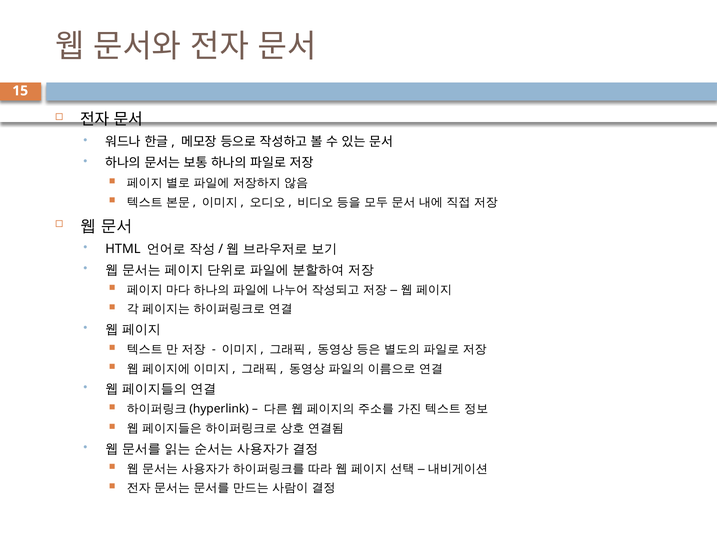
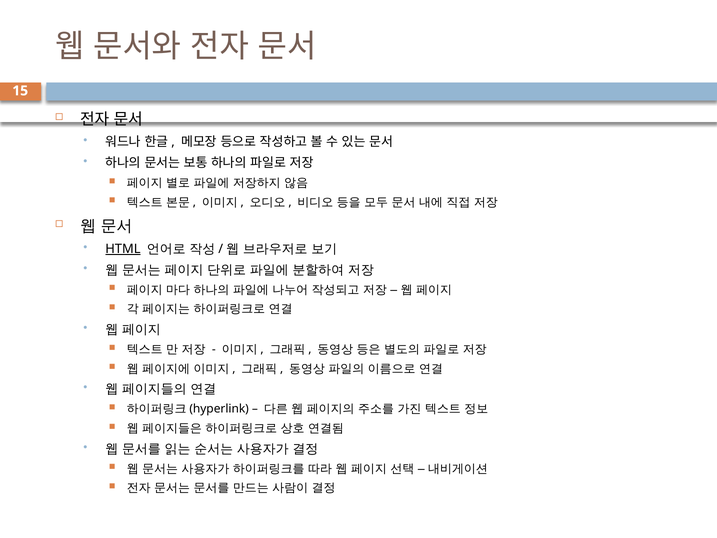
HTML underline: none -> present (123, 249)
